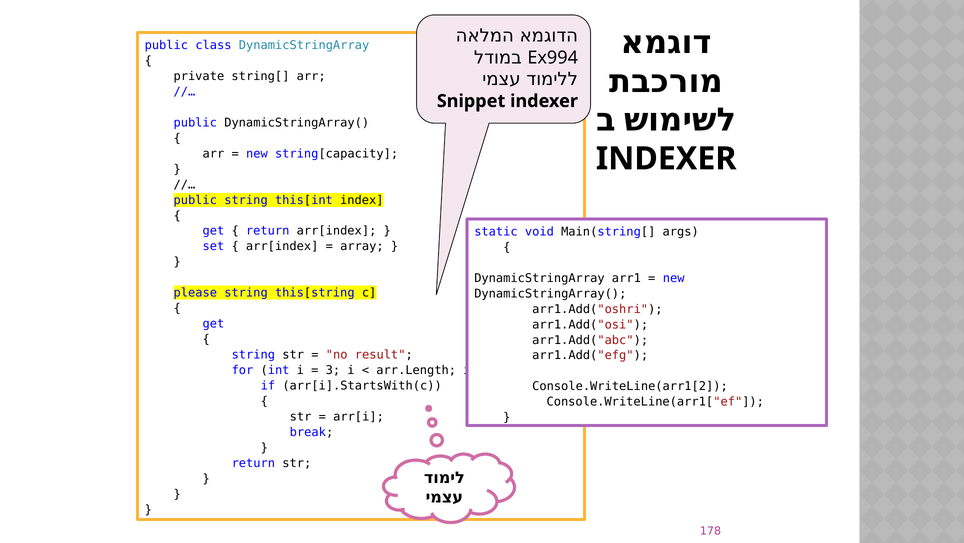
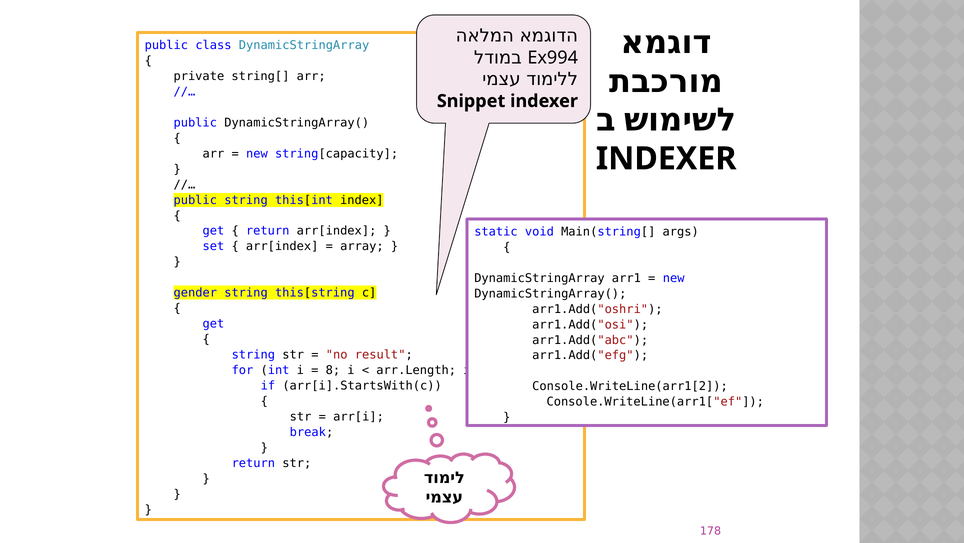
please: please -> gender (195, 293)
3: 3 -> 8 (333, 370)
